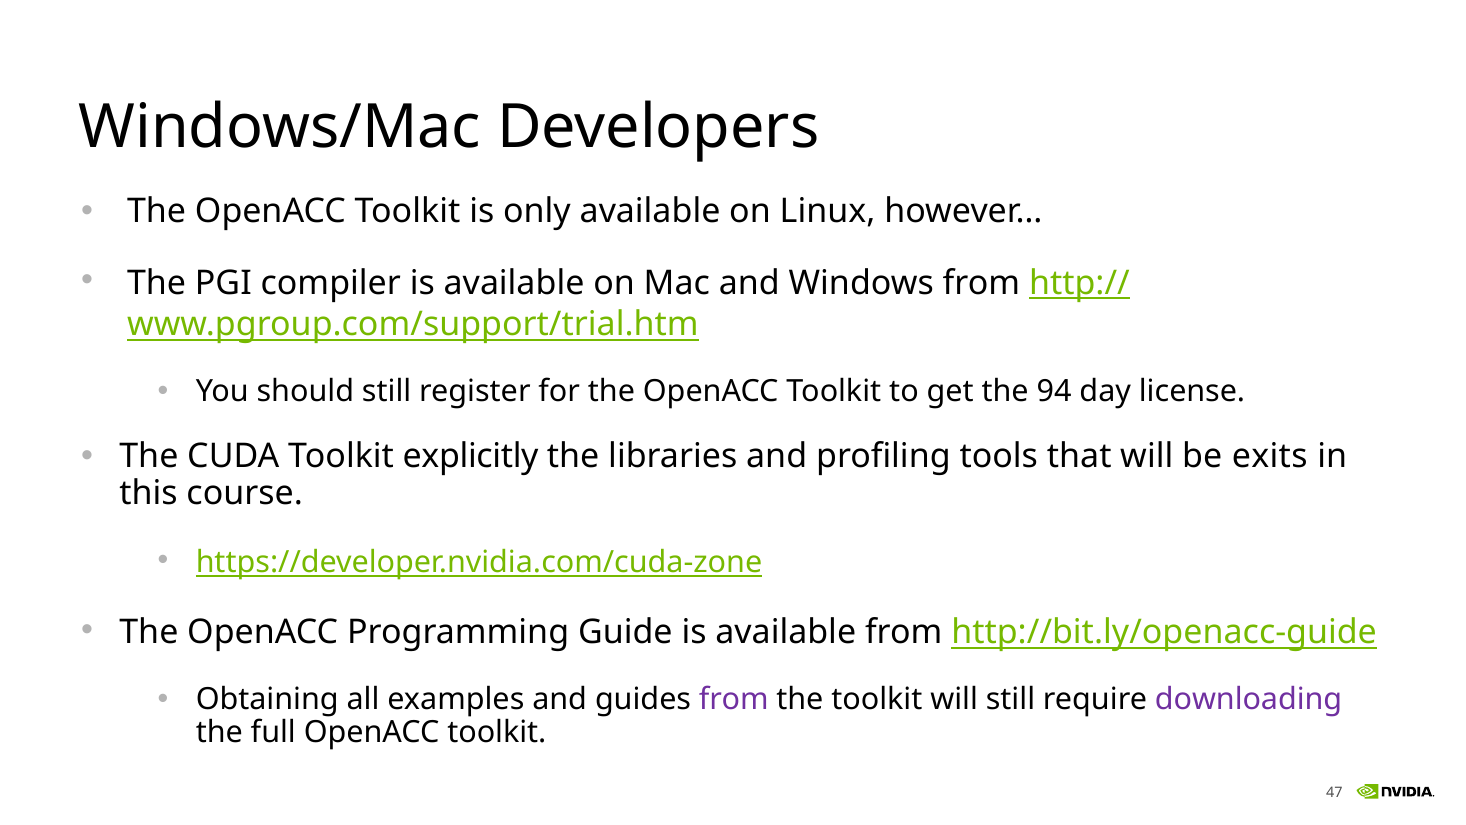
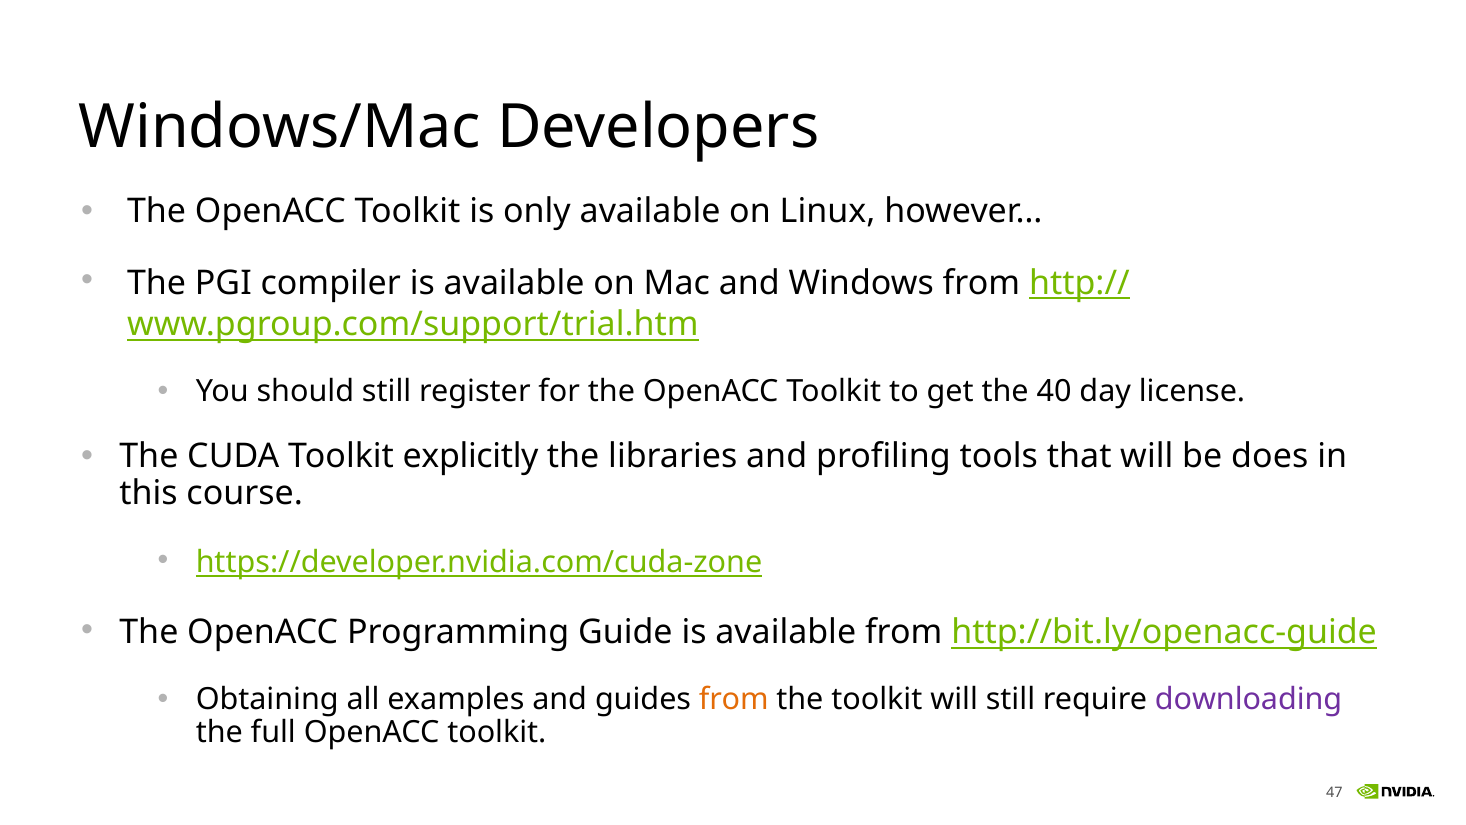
94: 94 -> 40 (1054, 391)
exits: exits -> does (1270, 456)
from colour: purple -> orange (734, 699)
